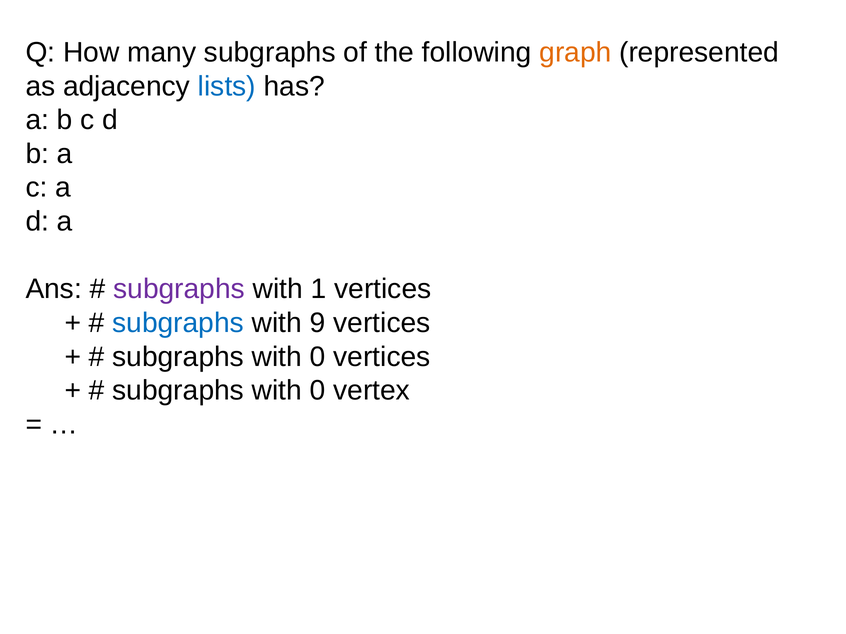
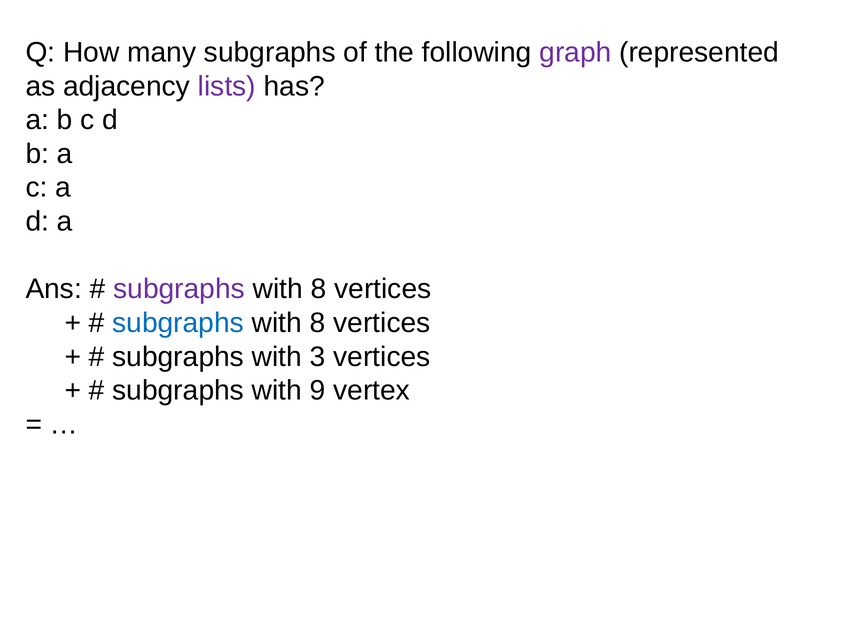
graph colour: orange -> purple (575, 52)
lists colour: blue -> purple (227, 86)
1: 1 -> 8 (319, 289)
9: 9 -> 8 (318, 323)
0: 0 -> 3 (318, 357)
0: 0 -> 9 (318, 391)
